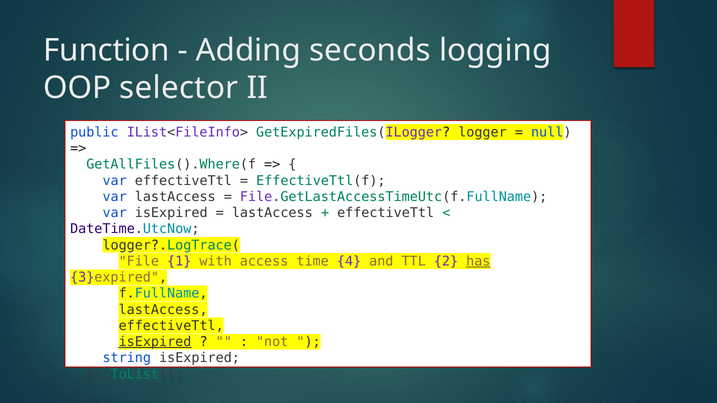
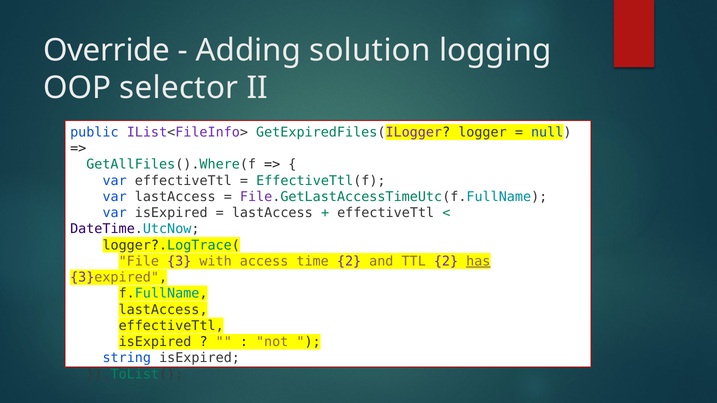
Function: Function -> Override (107, 50)
seconds: seconds -> solution (370, 50)
1: 1 -> 3 (179, 261)
time 4: 4 -> 2 (349, 261)
isExpired underline: present -> none (155, 342)
